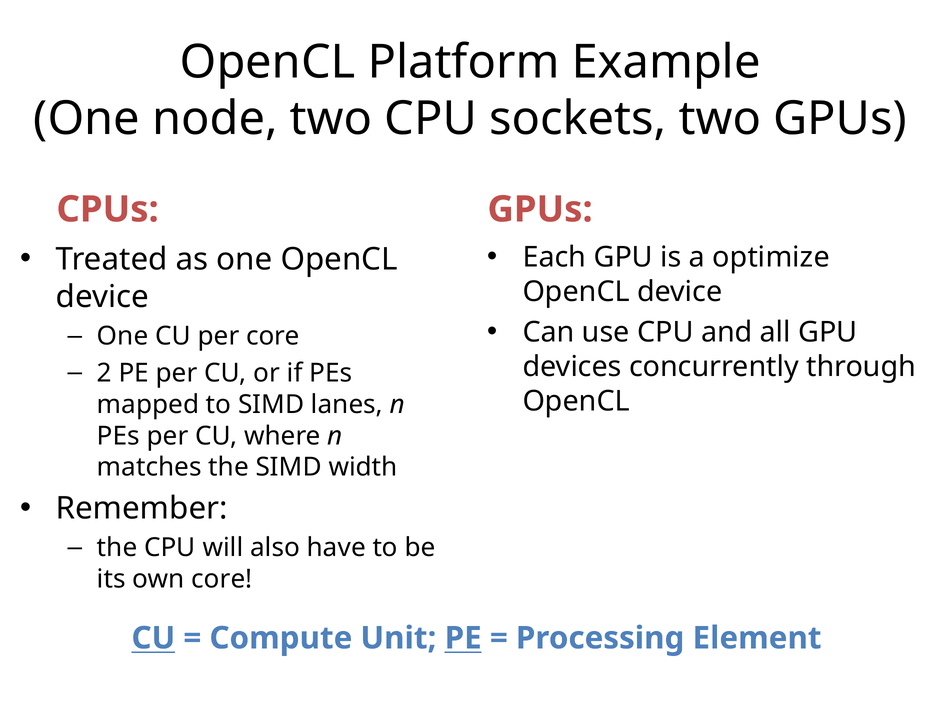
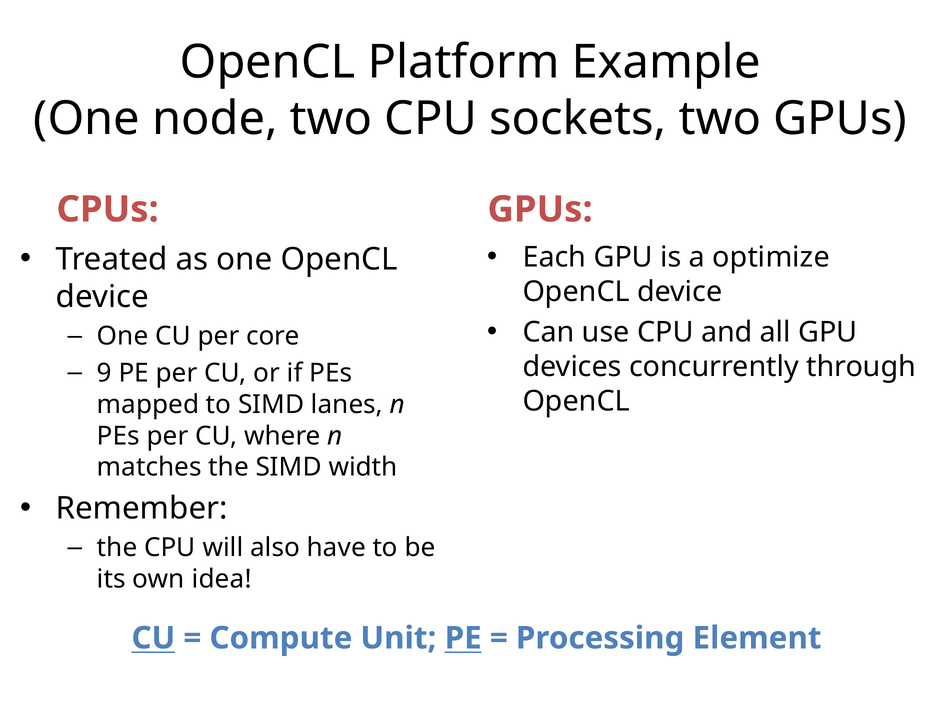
2: 2 -> 9 (104, 373)
own core: core -> idea (222, 579)
